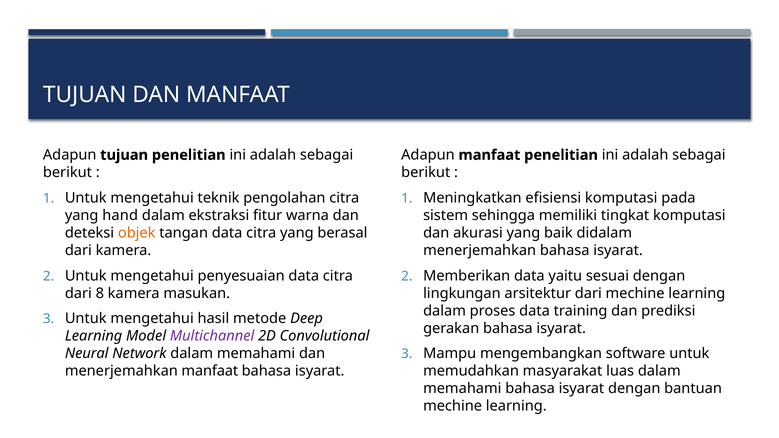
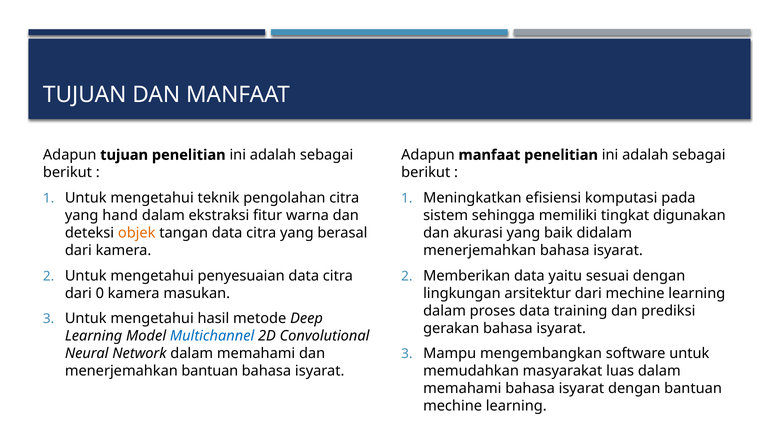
tingkat komputasi: komputasi -> digunakan (689, 215)
8: 8 -> 0 (100, 293)
Multichannel colour: purple -> blue (212, 336)
menerjemahkan manfaat: manfaat -> bantuan (210, 371)
